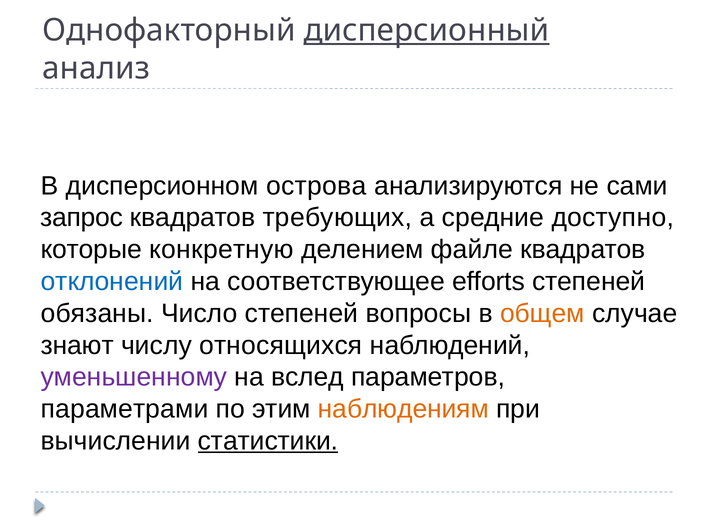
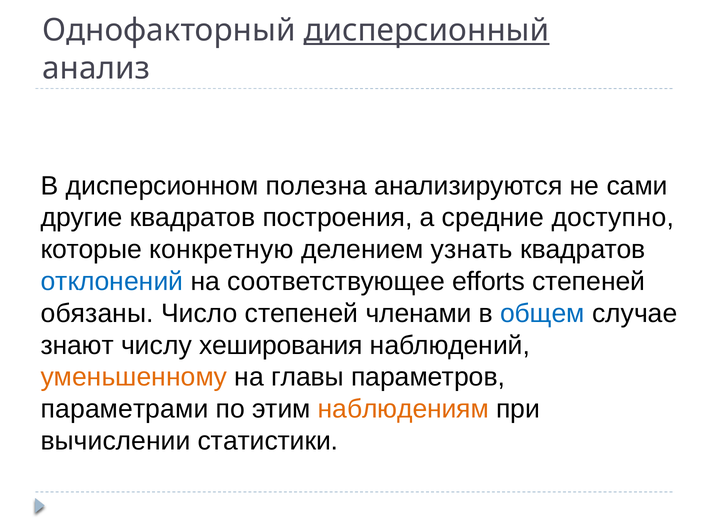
острова: острова -> полезна (316, 186)
запрос: запрос -> другие (82, 218)
требующих: требующих -> построения (338, 218)
файле: файле -> узнать (472, 250)
вопросы: вопросы -> членами (419, 313)
общем colour: orange -> blue (542, 313)
относящихся: относящихся -> хеширования (281, 345)
уменьшенному colour: purple -> orange (134, 377)
вслед: вслед -> главы (307, 377)
статистики underline: present -> none (268, 441)
